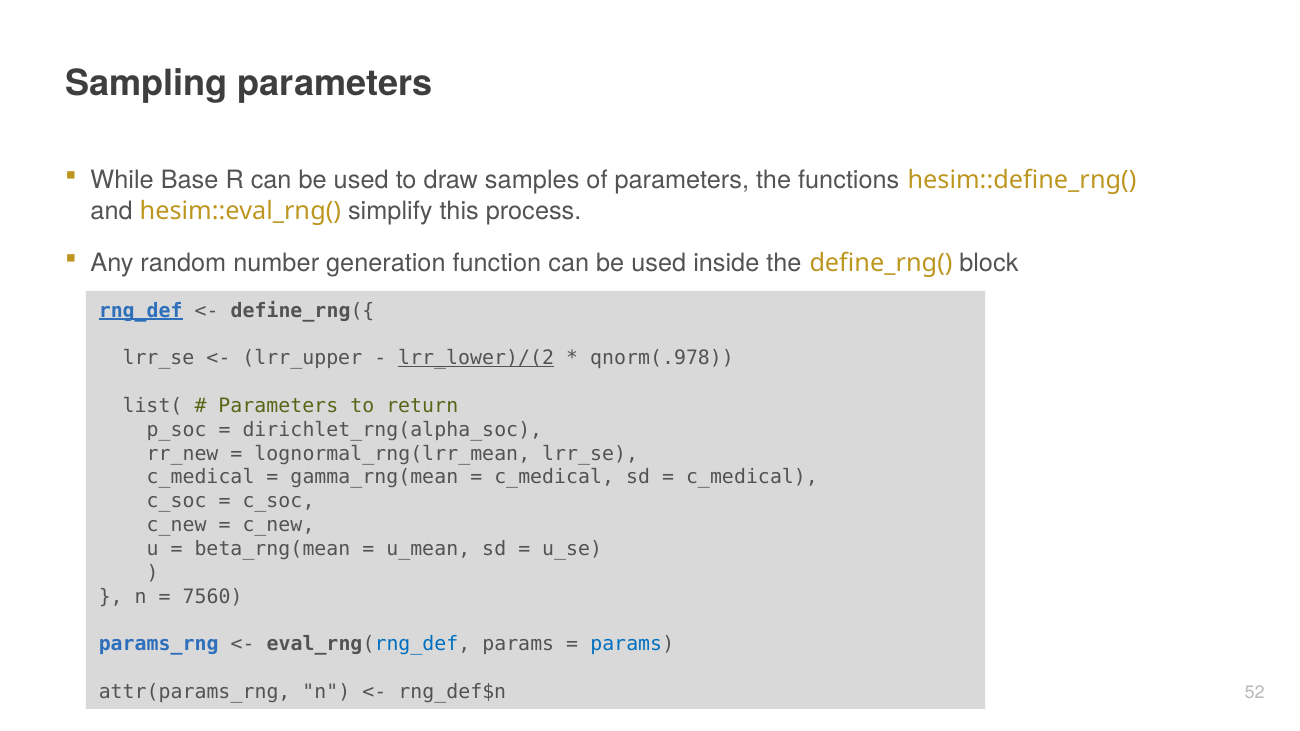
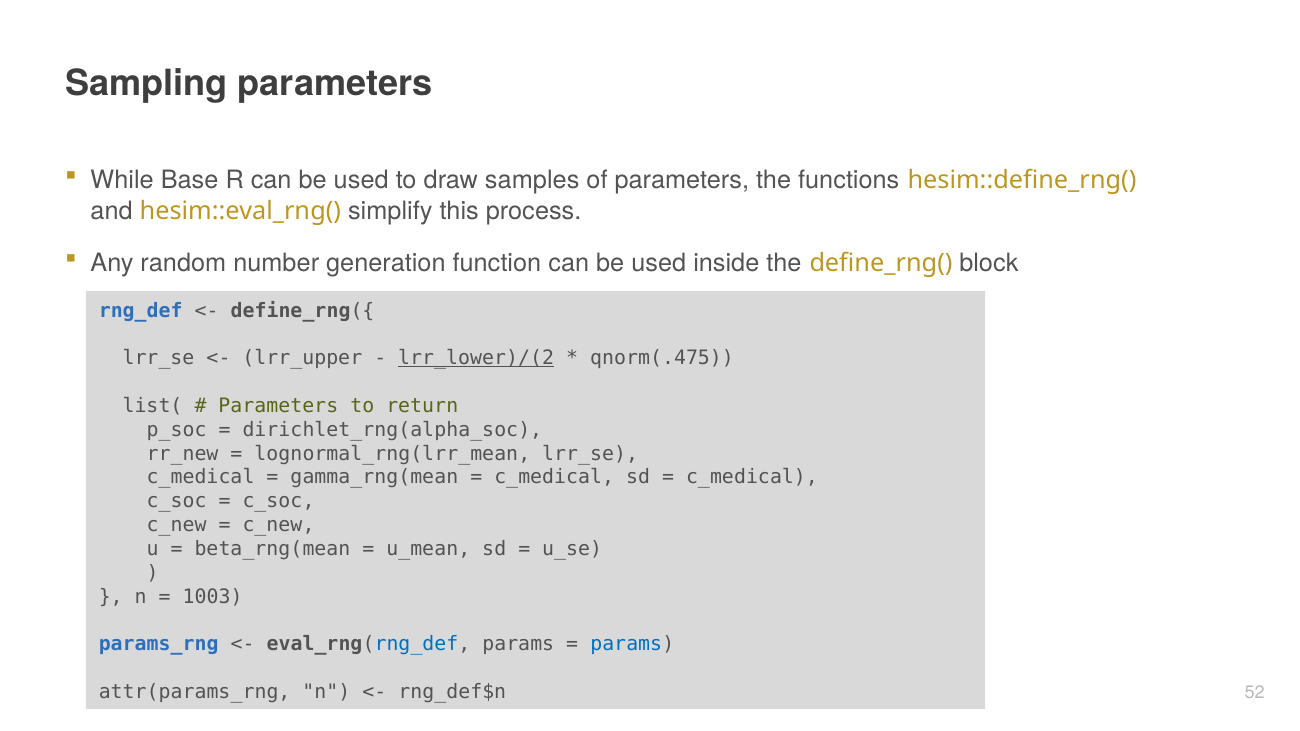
rng_def underline: present -> none (141, 311)
qnorm(.978: qnorm(.978 -> qnorm(.475 (662, 358)
7560: 7560 -> 1003 (213, 597)
